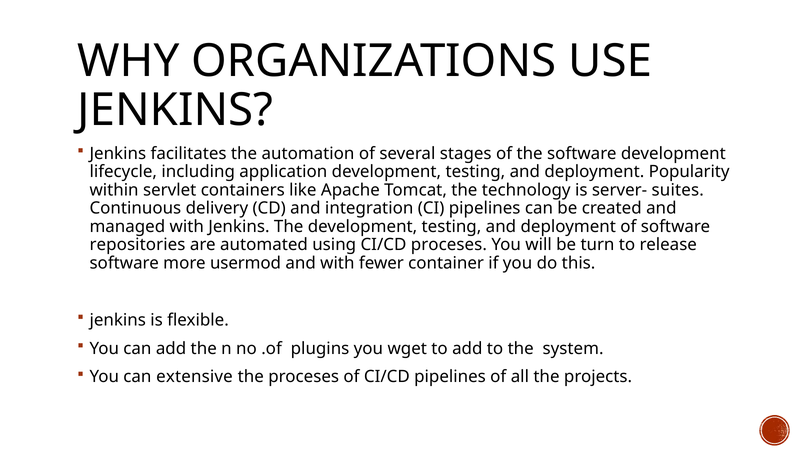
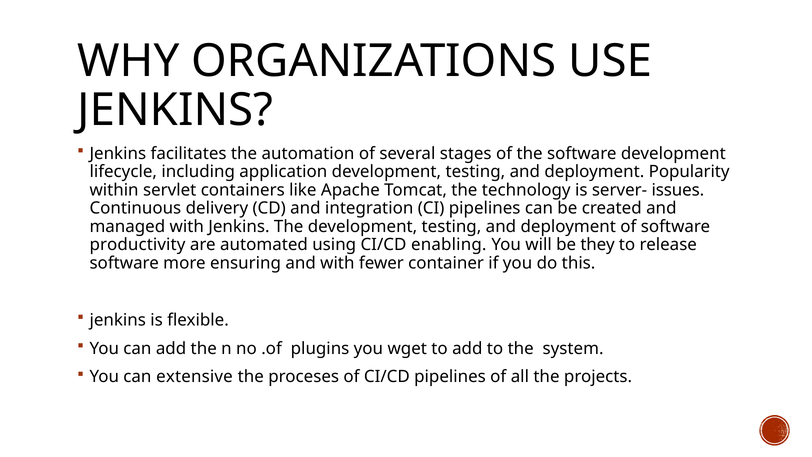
suites: suites -> issues (678, 190)
repositories: repositories -> productivity (137, 245)
CI/CD proceses: proceses -> enabling (449, 245)
turn: turn -> they (598, 245)
usermod: usermod -> ensuring (245, 263)
